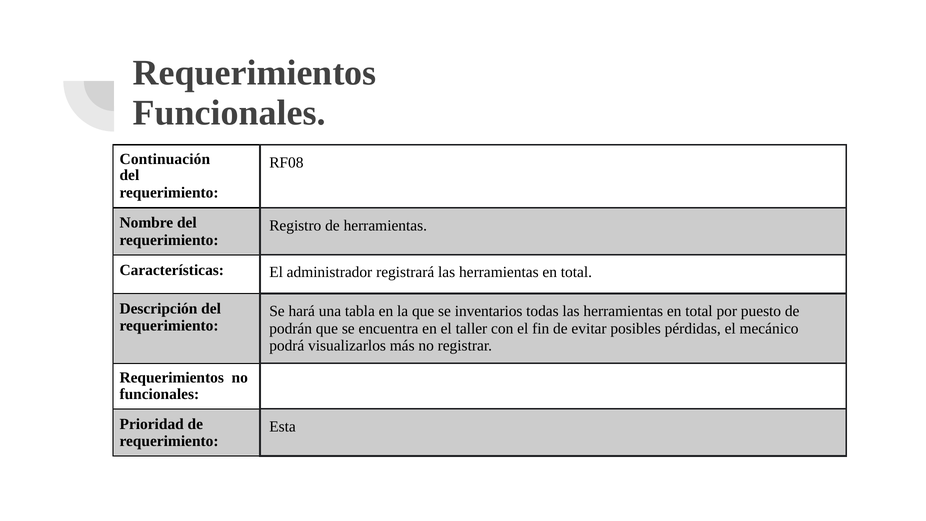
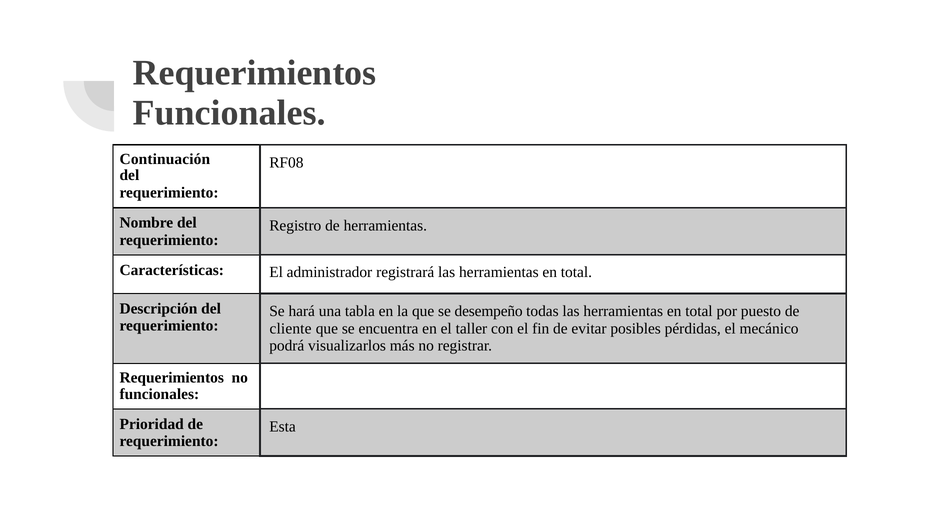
inventarios: inventarios -> desempeño (489, 311)
podrán: podrán -> cliente (291, 328)
